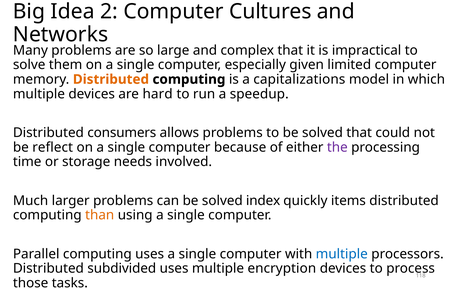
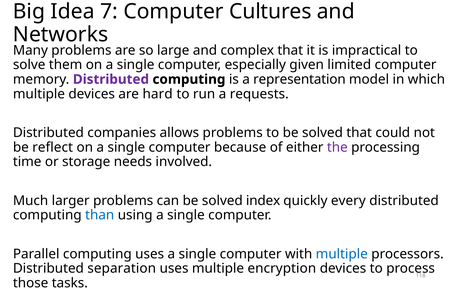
2: 2 -> 7 (109, 12)
Distributed colour: orange -> purple (111, 79)
capitalizations: capitalizations -> representation (299, 79)
speedup: speedup -> requests (259, 94)
consumers: consumers -> companies (122, 133)
items: items -> every (348, 200)
than colour: orange -> blue (100, 215)
subdivided: subdivided -> separation (122, 268)
